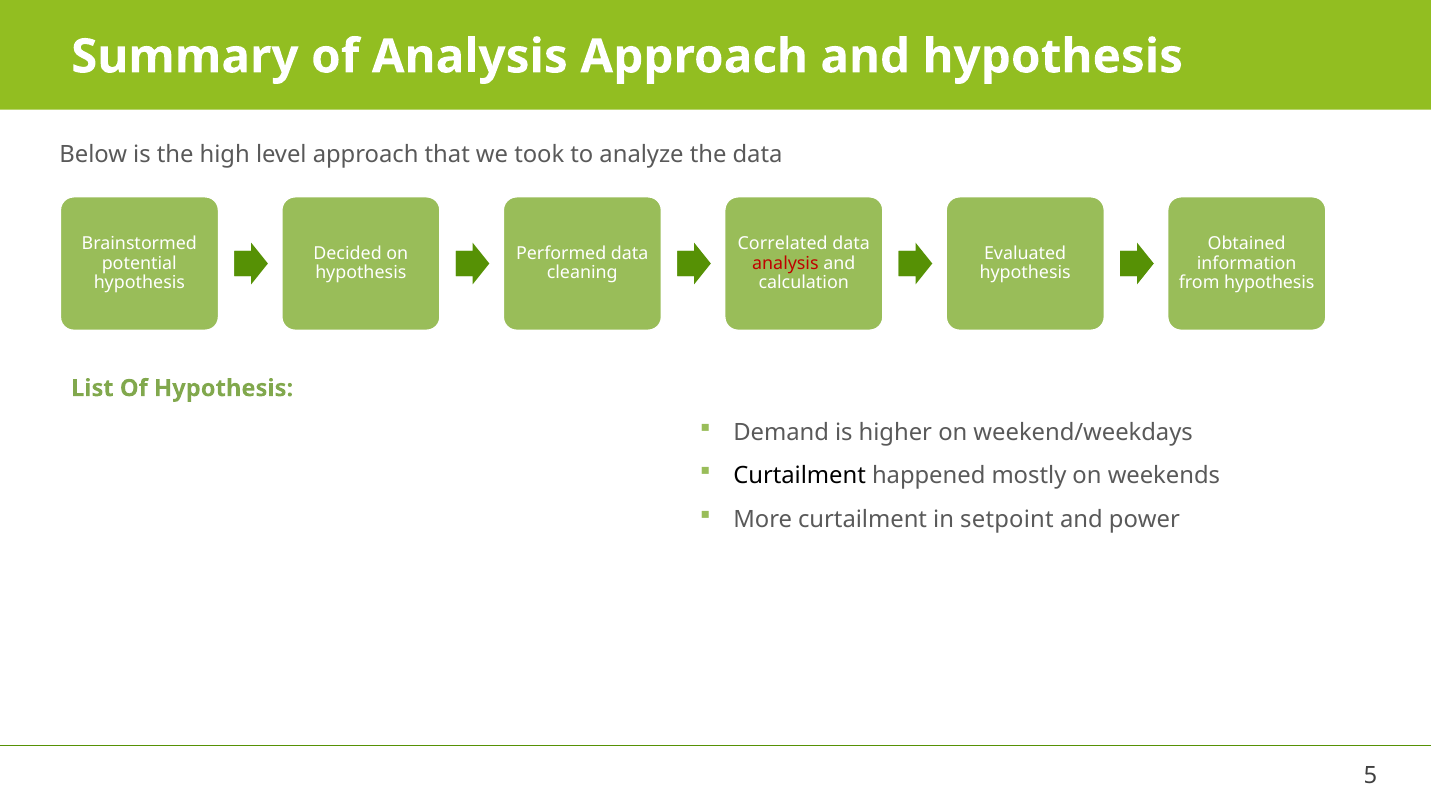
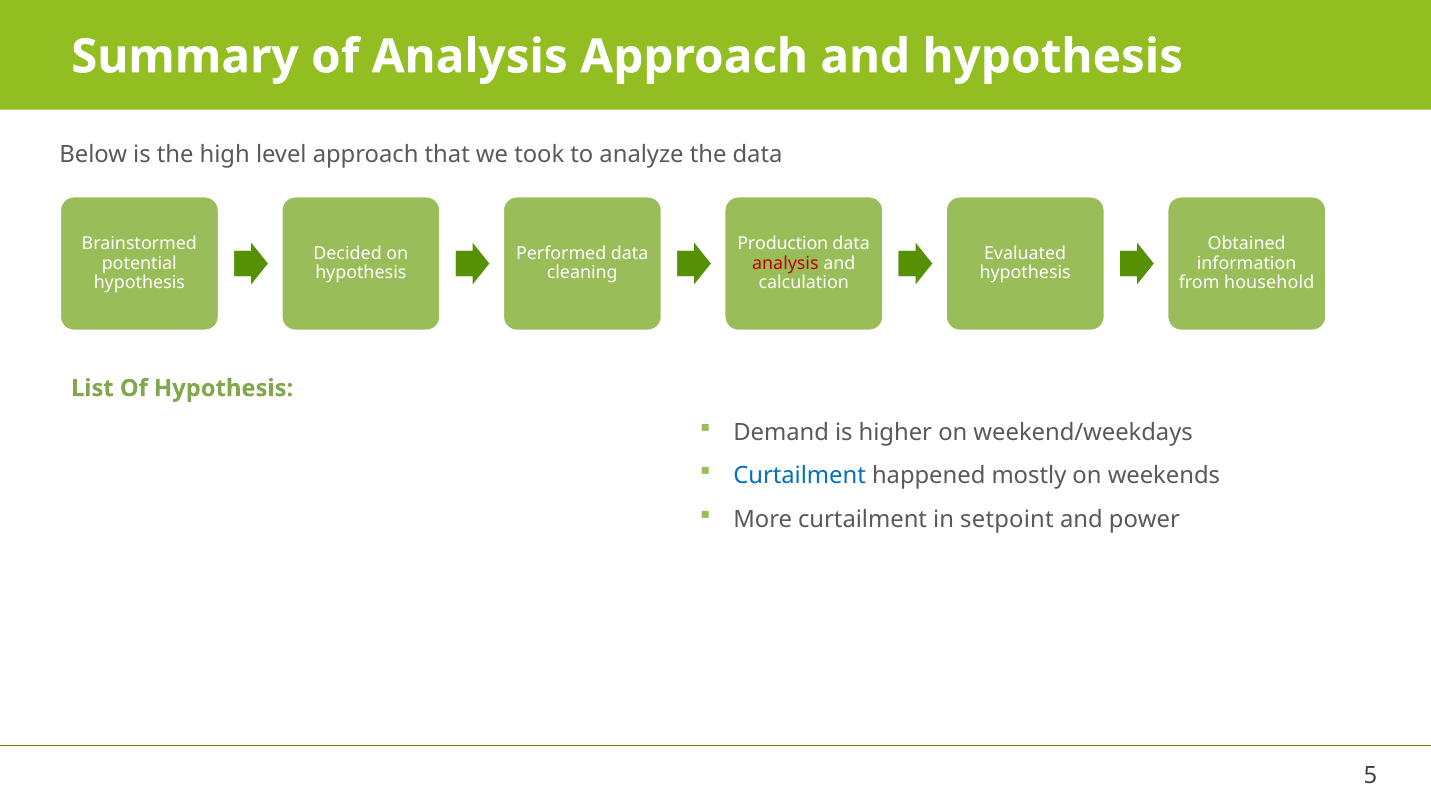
Correlated: Correlated -> Production (783, 244)
from hypothesis: hypothesis -> household (1269, 283)
Curtailment colour: black -> blue (800, 476)
